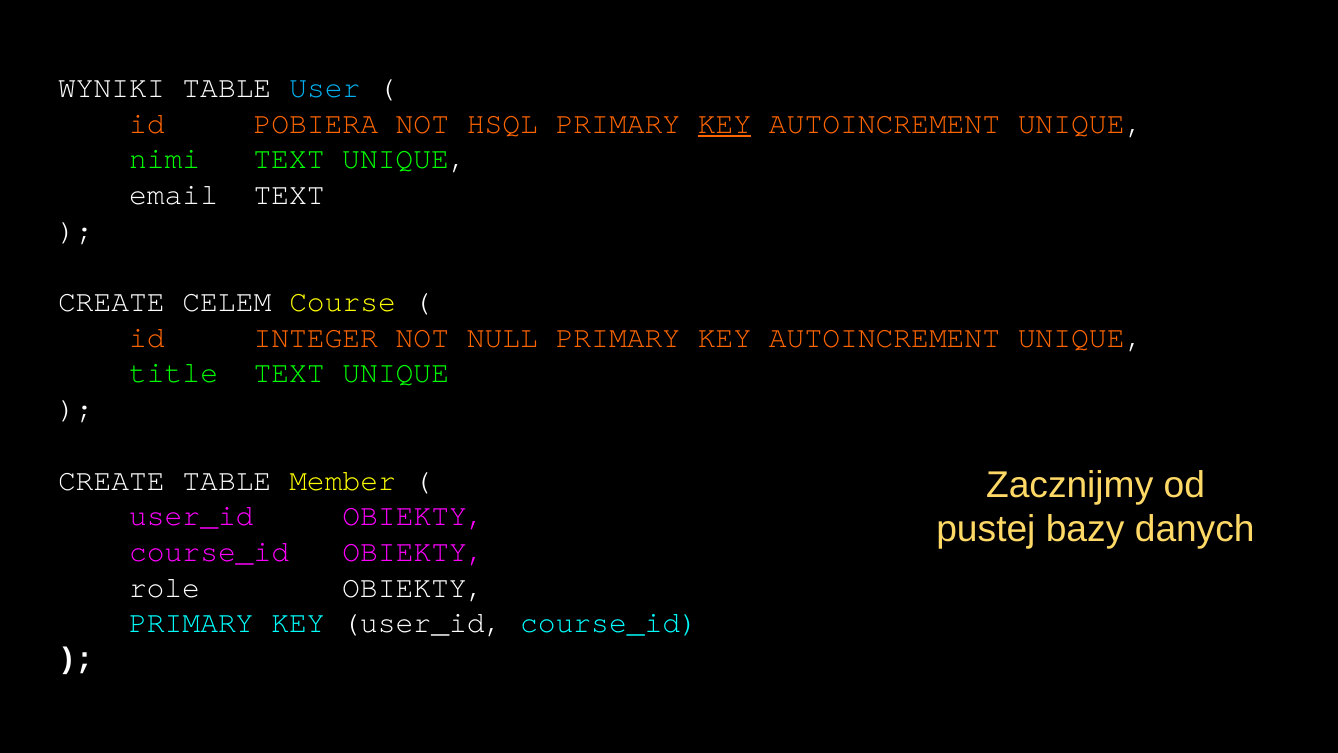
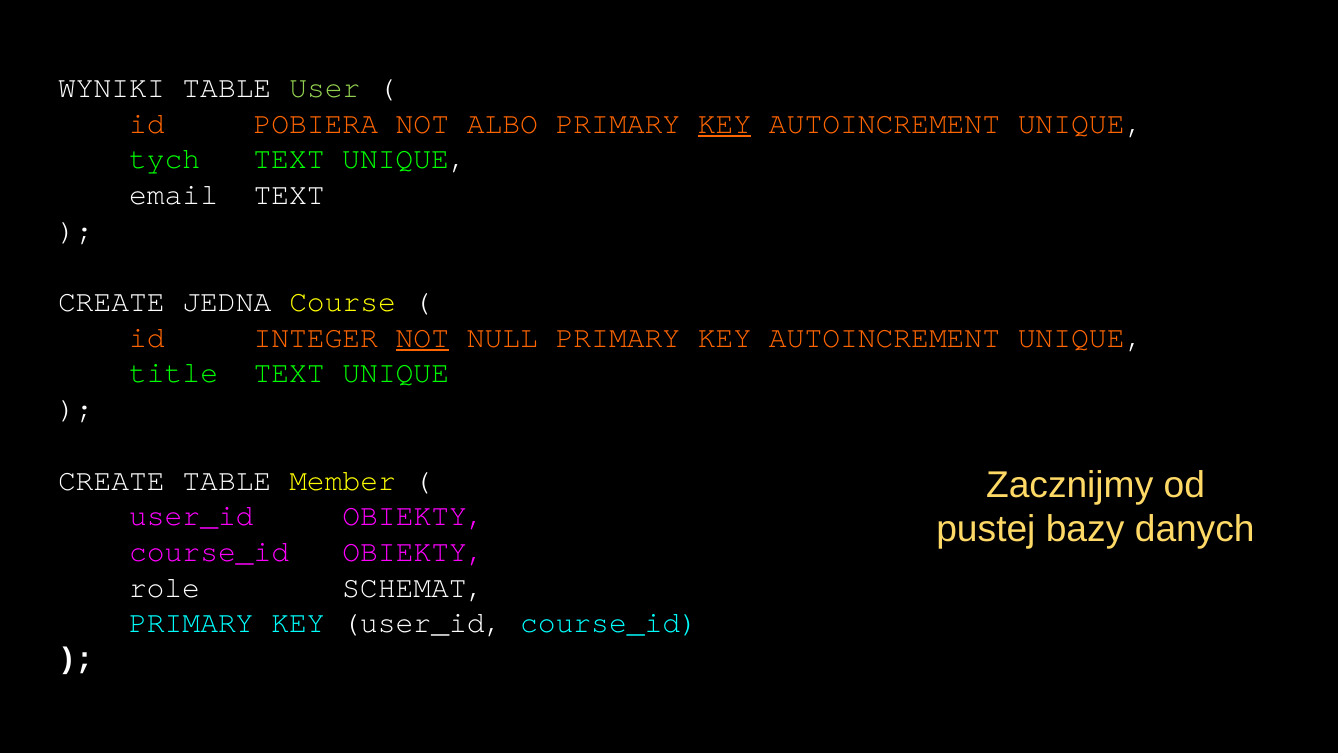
User colour: light blue -> light green (325, 88)
HSQL: HSQL -> ALBO (502, 123)
nimi: nimi -> tych (165, 159)
CELEM: CELEM -> JEDNA (227, 302)
NOT underline: none -> present (422, 337)
role OBIEKTY: OBIEKTY -> SCHEMAT (413, 587)
